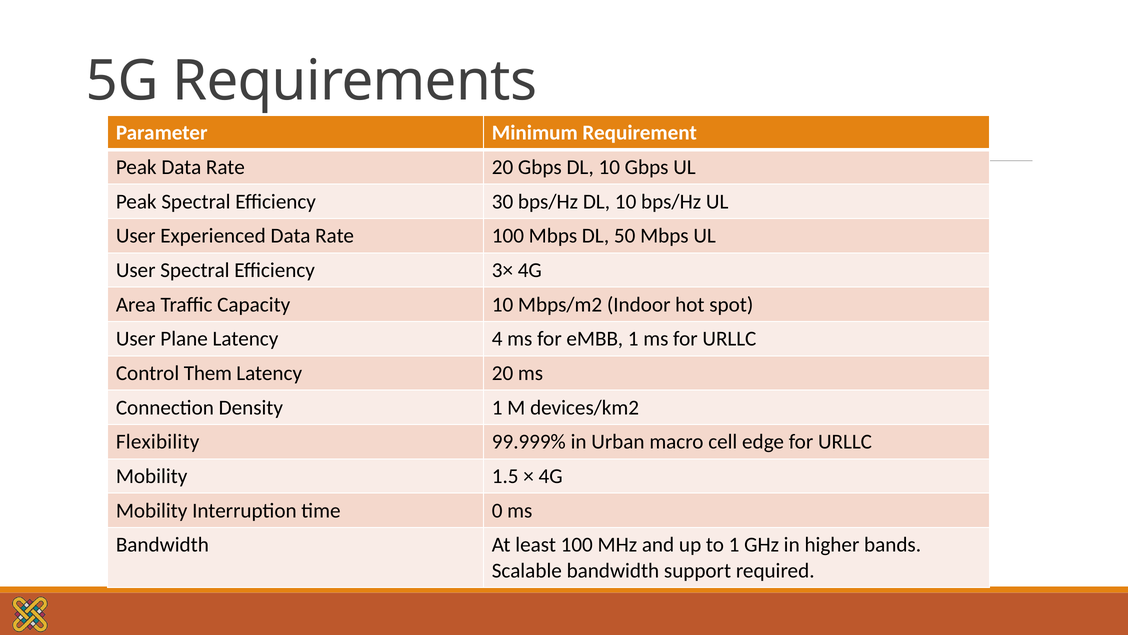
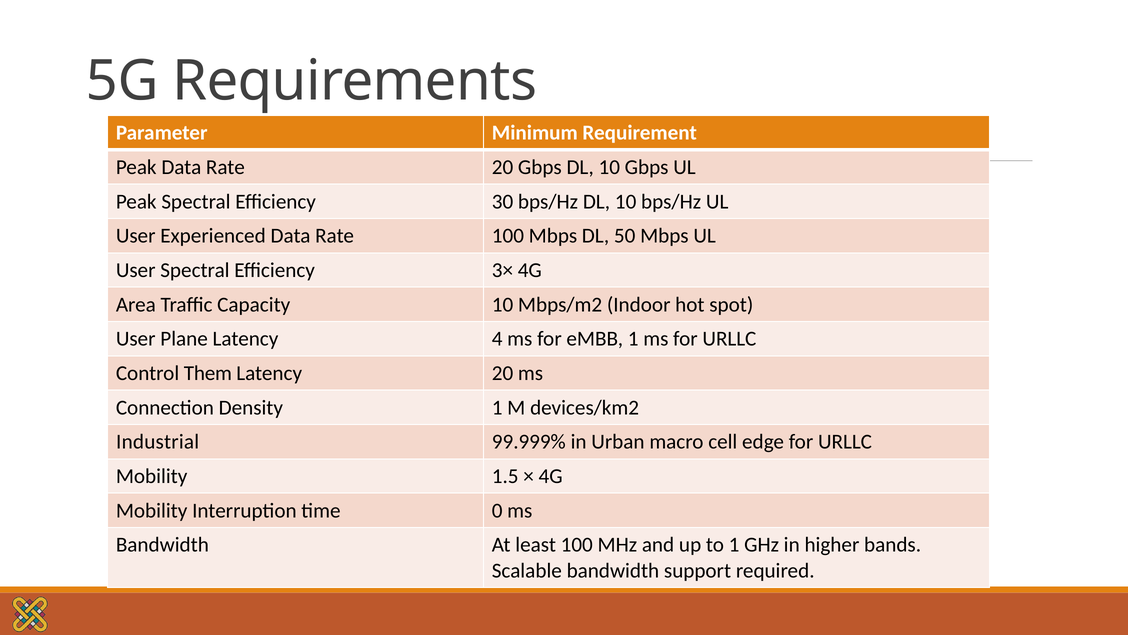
Flexibility: Flexibility -> Industrial (158, 442)
